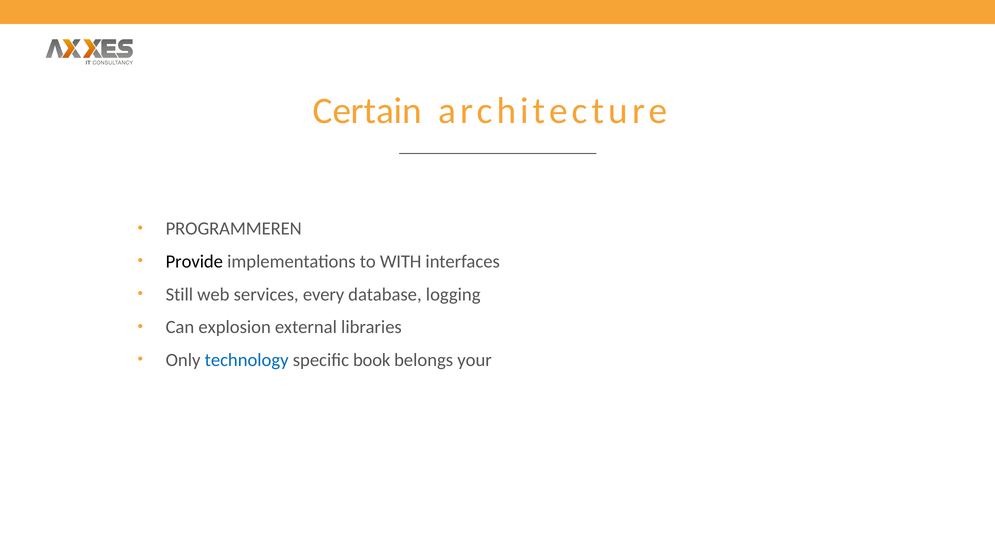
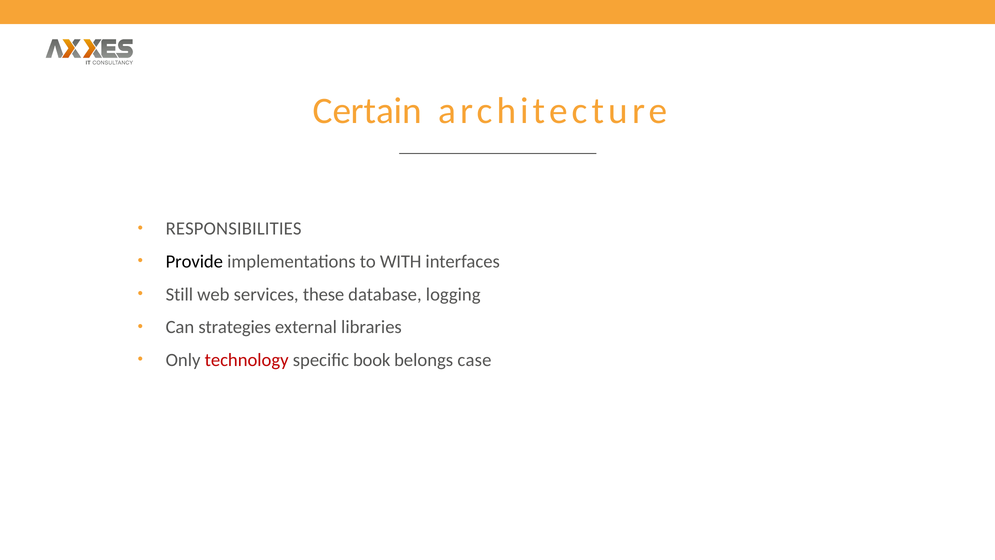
PROGRAMMEREN: PROGRAMMEREN -> RESPONSIBILITIES (234, 229)
every: every -> these (324, 294)
explosion: explosion -> strategies (235, 327)
technology colour: blue -> red (247, 360)
your: your -> case (474, 360)
